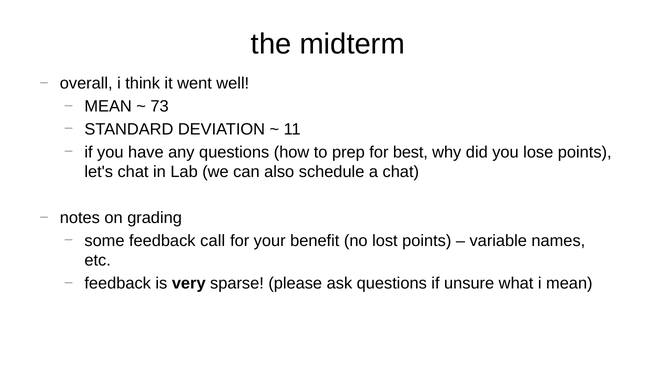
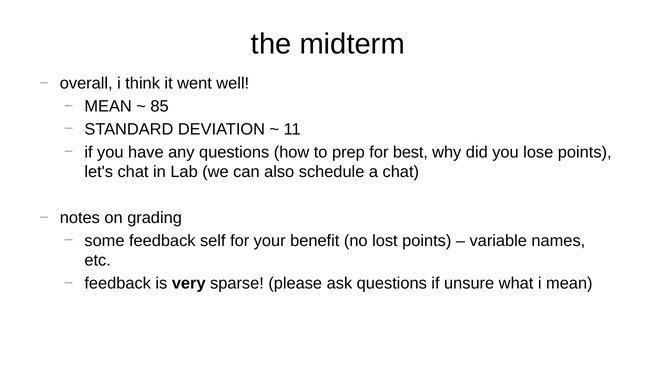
73: 73 -> 85 (160, 106)
call: call -> self (213, 241)
